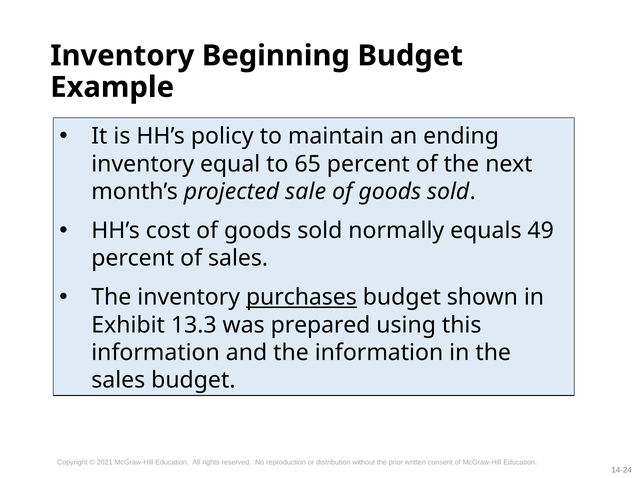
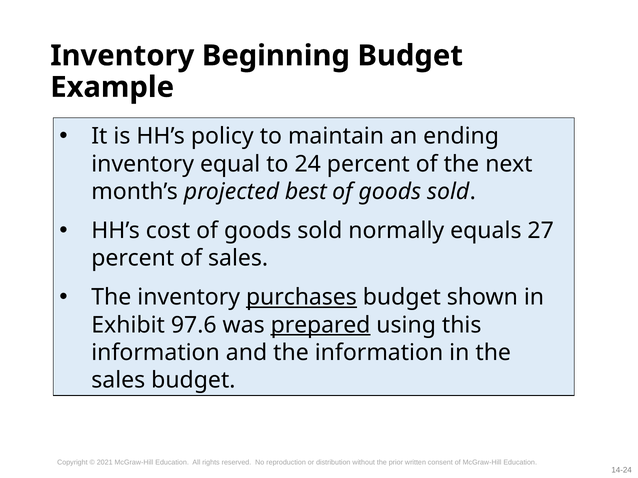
65: 65 -> 24 (308, 164)
sale: sale -> best (306, 192)
49: 49 -> 27 (541, 231)
13.3: 13.3 -> 97.6 (194, 325)
prepared underline: none -> present (321, 325)
